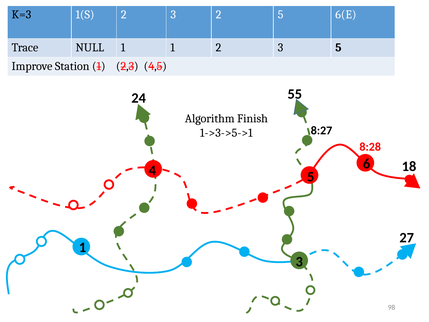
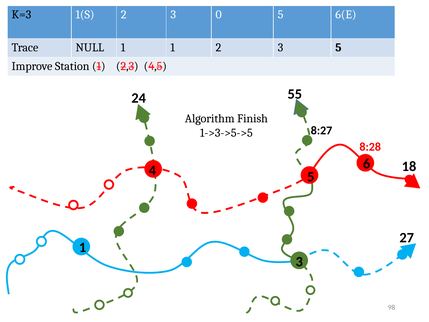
3 2: 2 -> 0 (219, 15)
1->3->5->1: 1->3->5->1 -> 1->3->5->5 (226, 133)
